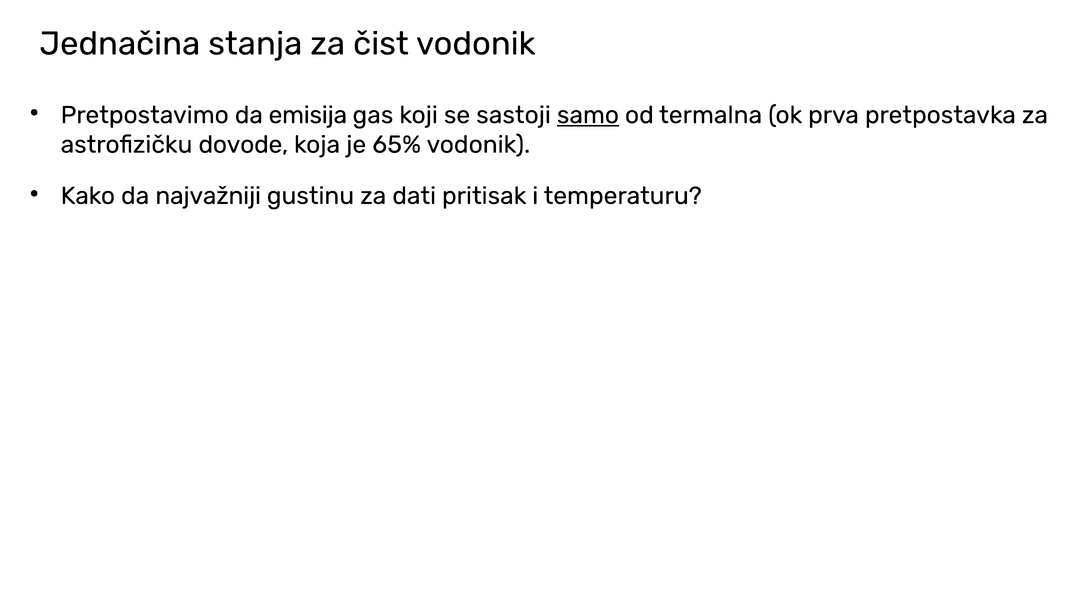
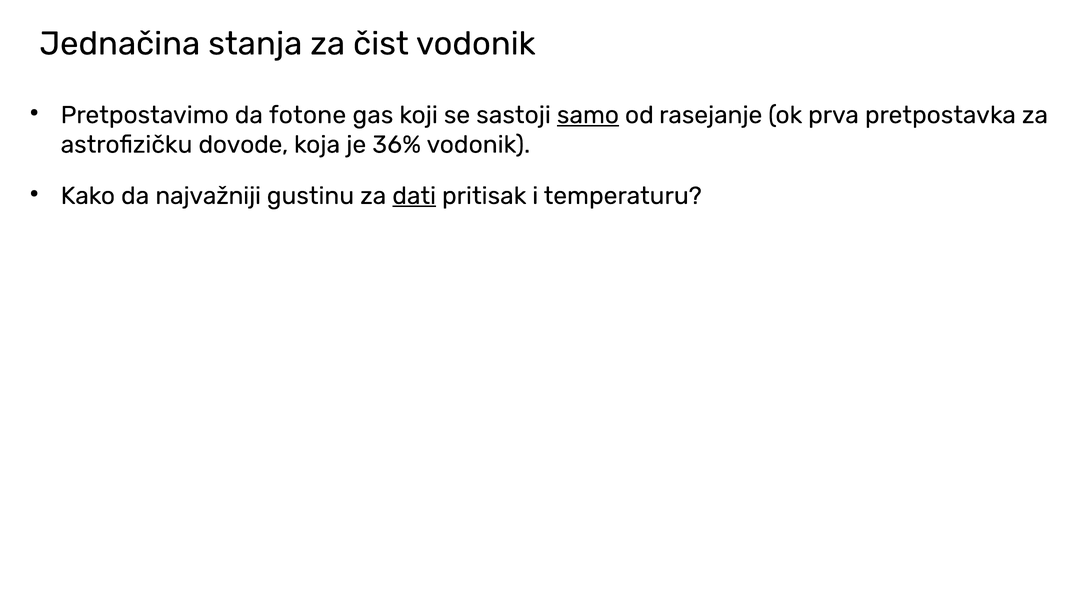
emisija: emisija -> fotone (308, 115)
termalna: termalna -> rasejanje (711, 115)
65%: 65% -> 36% (397, 145)
dati underline: none -> present (414, 196)
